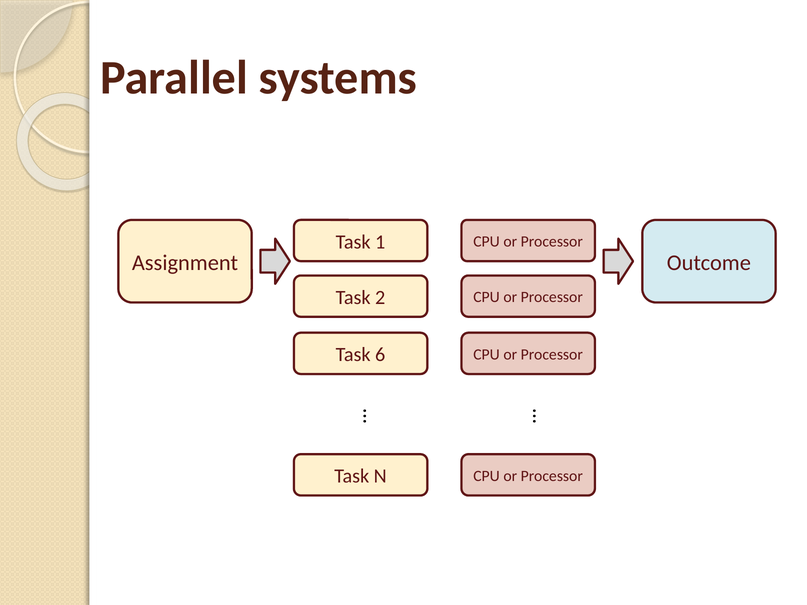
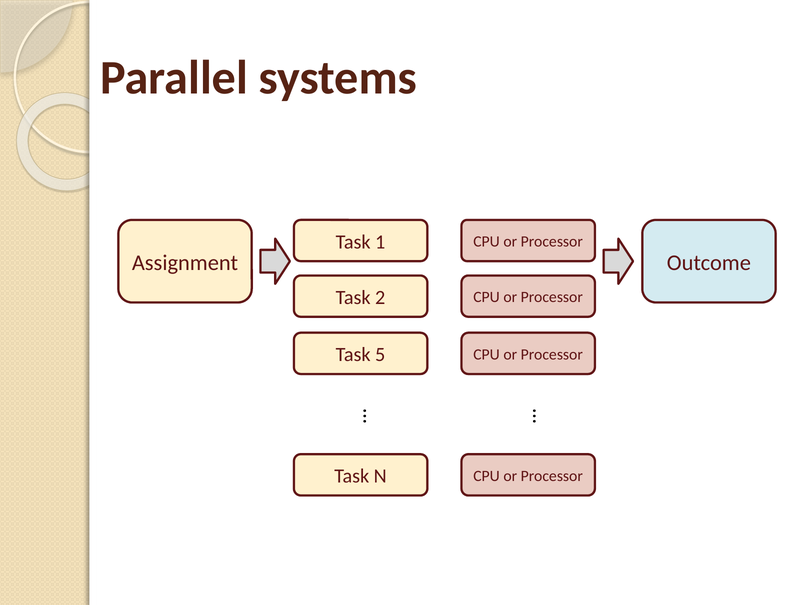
6: 6 -> 5 (380, 355)
